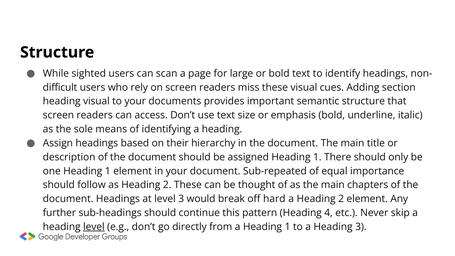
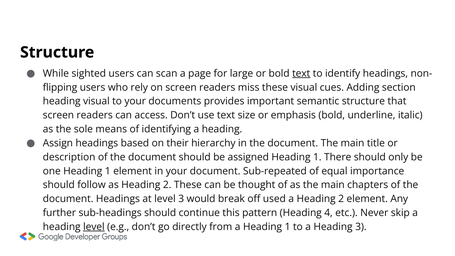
text underline: none -> present (301, 73)
difficult: difficult -> flipping (60, 87)
hard: hard -> used (274, 199)
